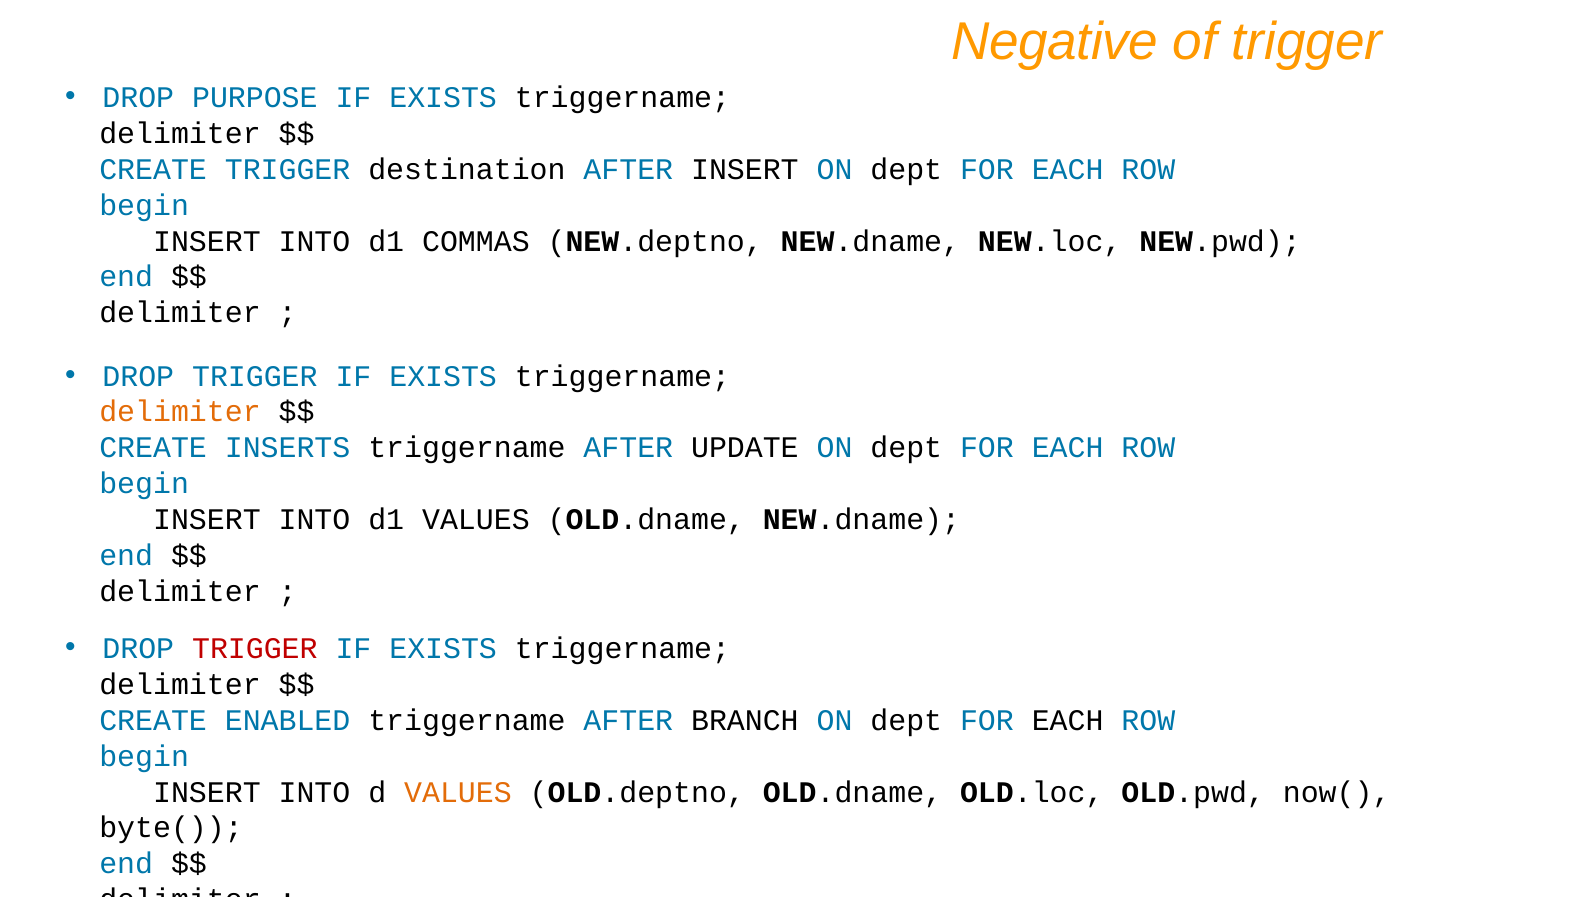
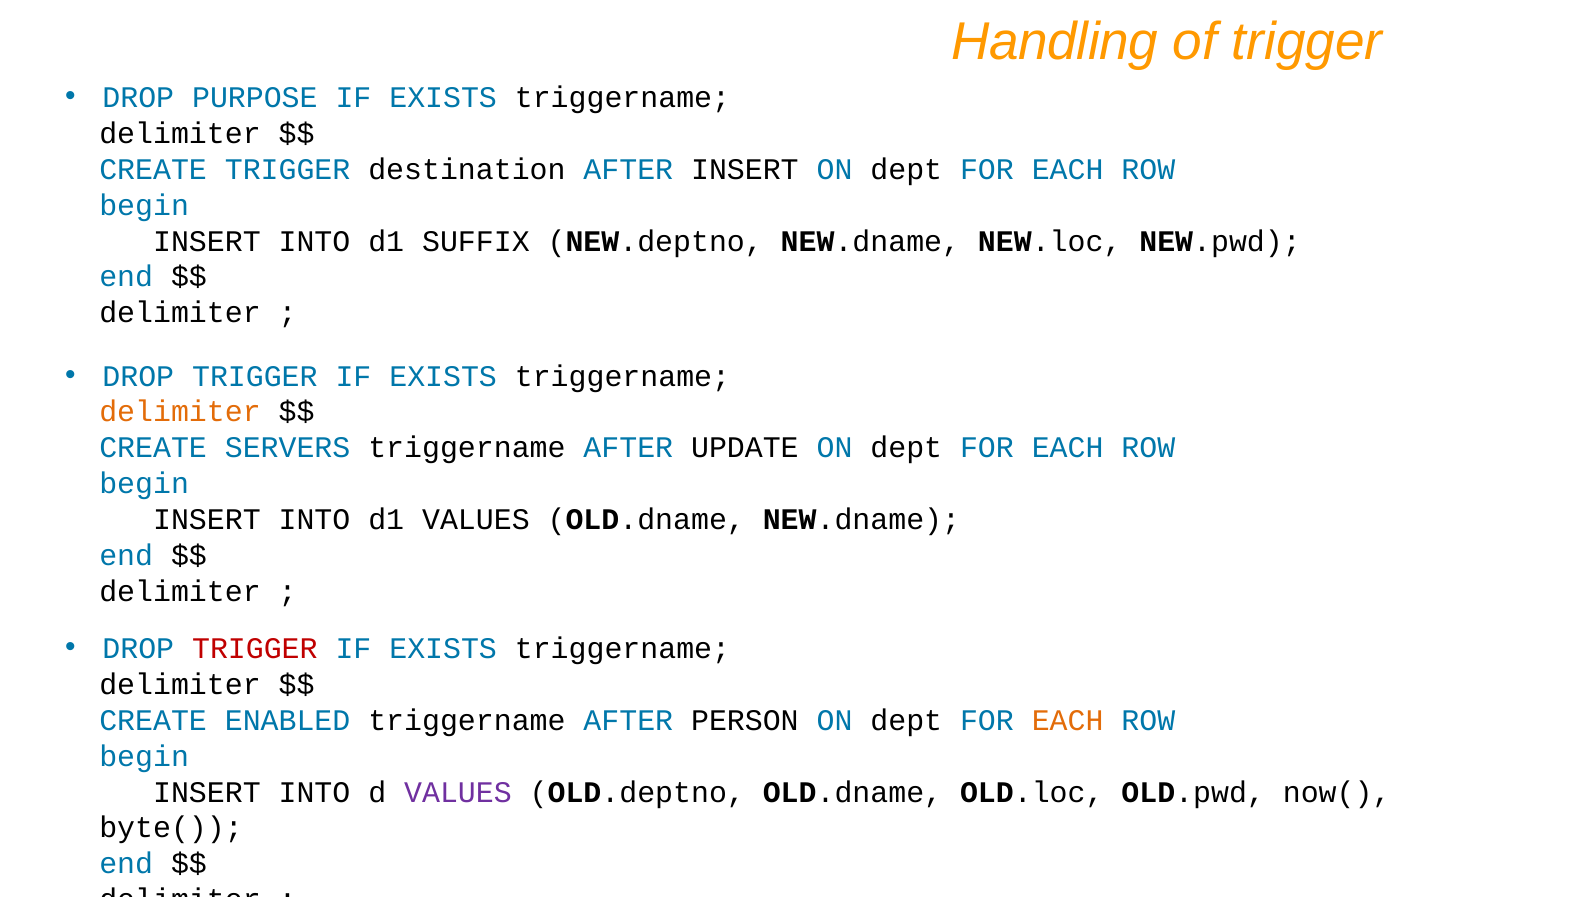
Negative: Negative -> Handling (1055, 41)
COMMAS: COMMAS -> SUFFIX (476, 241)
INSERTS: INSERTS -> SERVERS (288, 448)
BRANCH: BRANCH -> PERSON (745, 720)
EACH colour: black -> orange (1068, 720)
VALUES colour: orange -> purple (458, 792)
